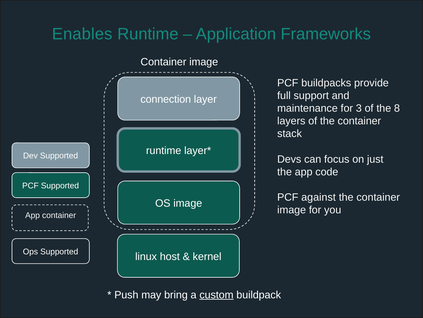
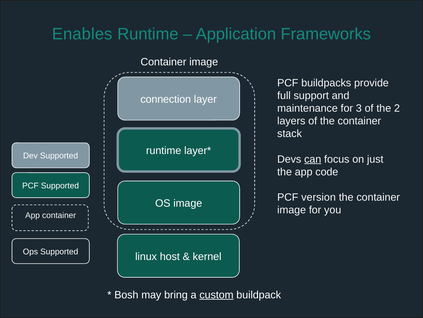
8: 8 -> 2 (397, 108)
can underline: none -> present (313, 159)
against: against -> version (319, 197)
Push: Push -> Bosh (126, 294)
